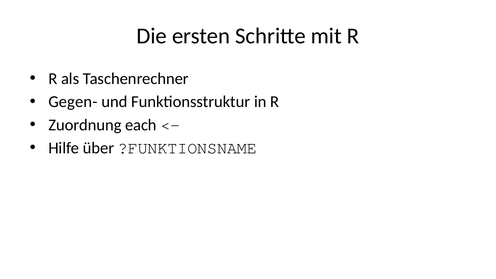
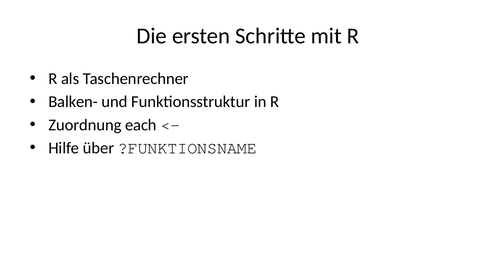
Gegen-: Gegen- -> Balken- (73, 102)
